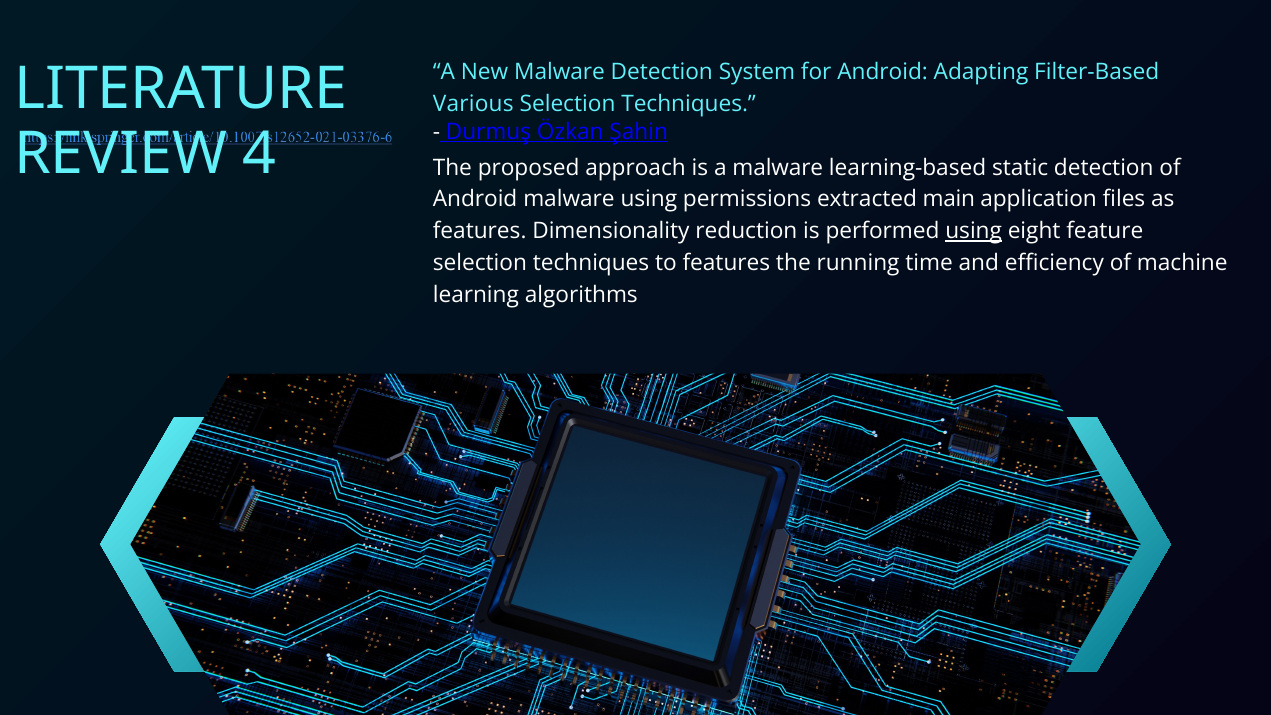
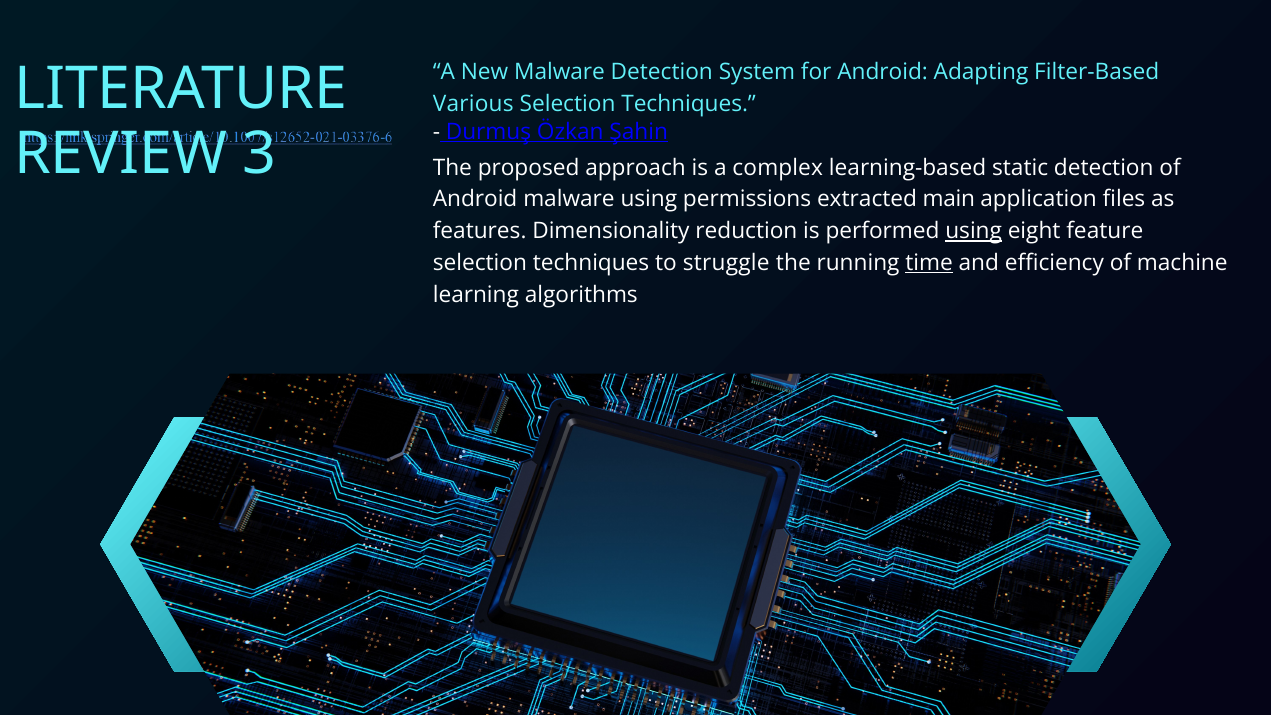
4: 4 -> 3 (259, 154)
a malware: malware -> complex (778, 168)
to features: features -> struggle (726, 263)
time underline: none -> present (929, 263)
